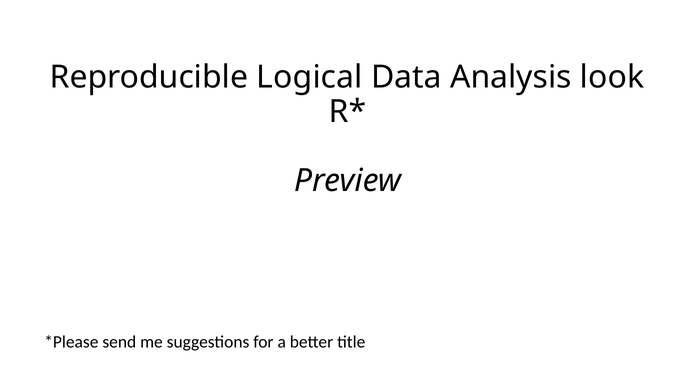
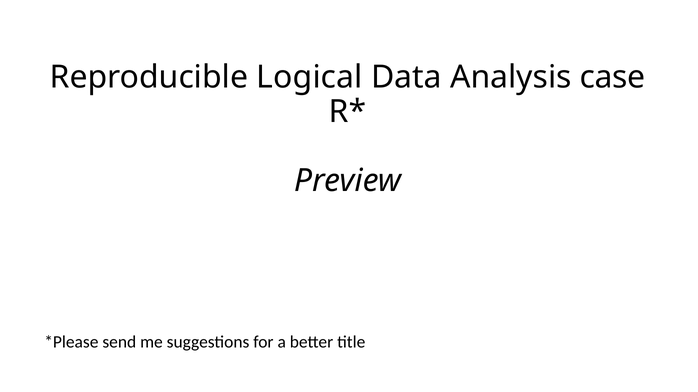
look: look -> case (612, 77)
